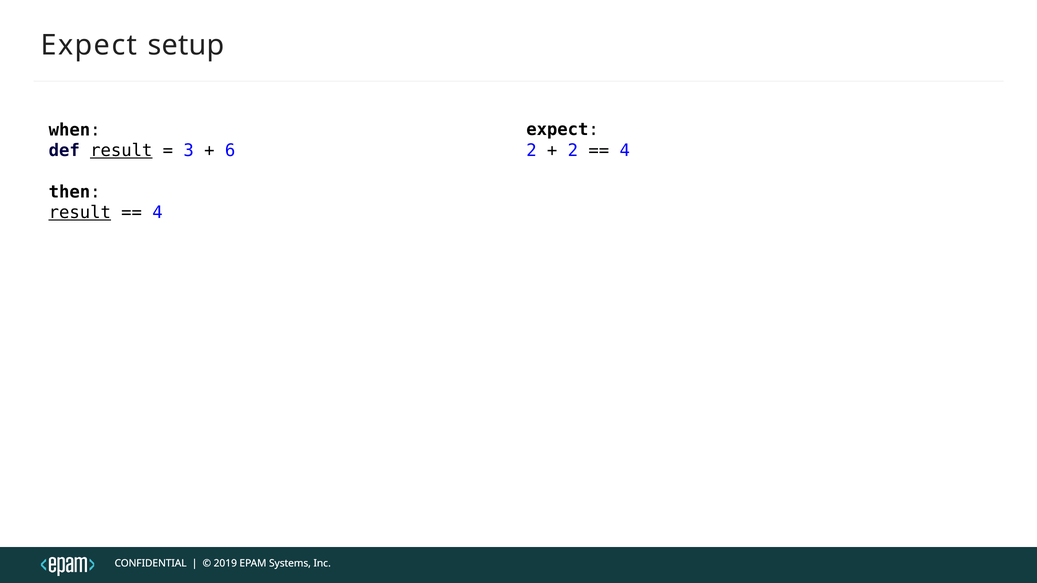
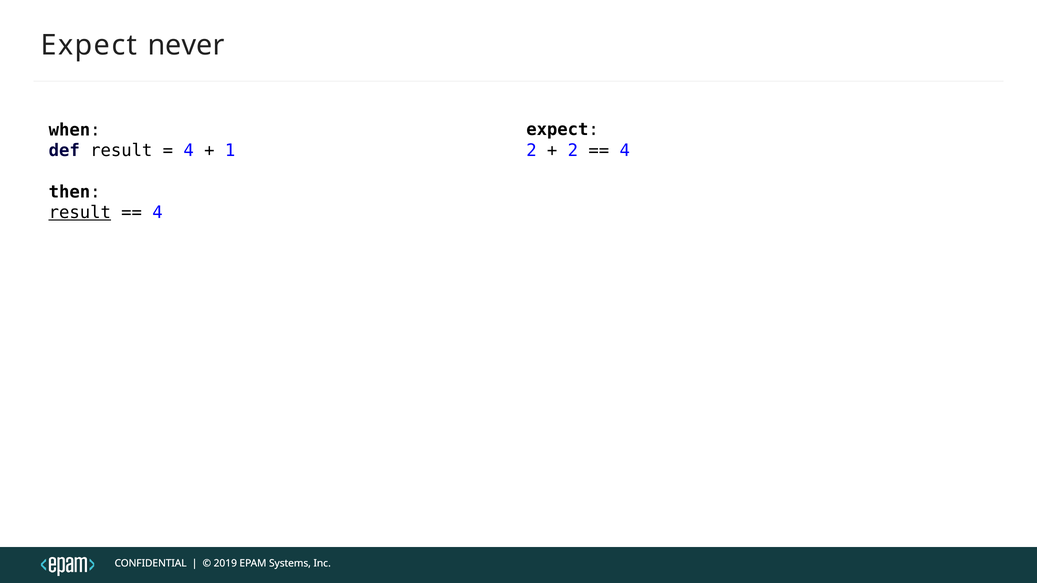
setup: setup -> never (186, 45)
result underline: present -> none (121, 151)
3: 3 -> 4 (189, 151)
6: 6 -> 1 (230, 151)
